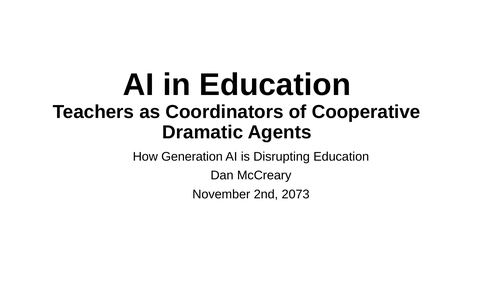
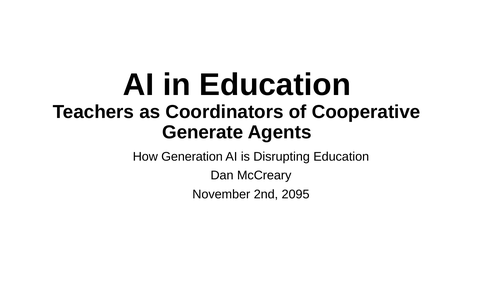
Dramatic: Dramatic -> Generate (203, 132)
2073: 2073 -> 2095 (296, 194)
